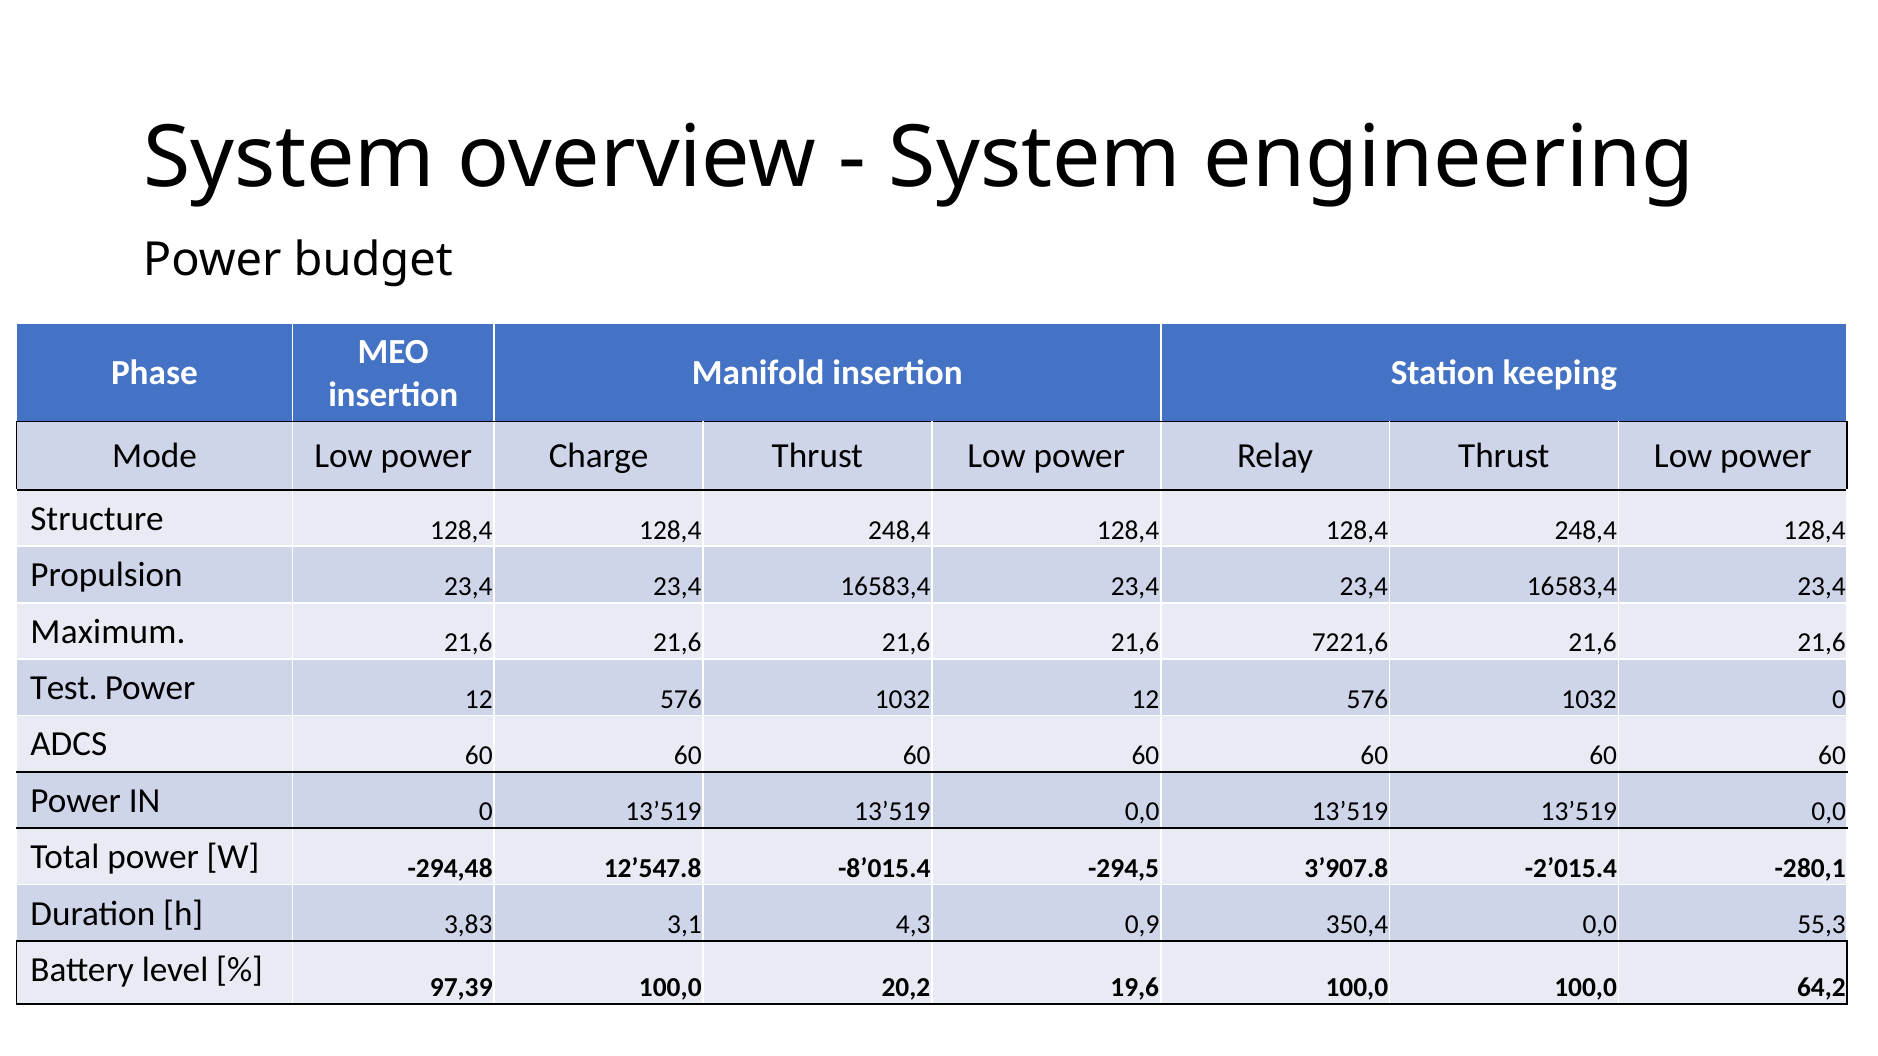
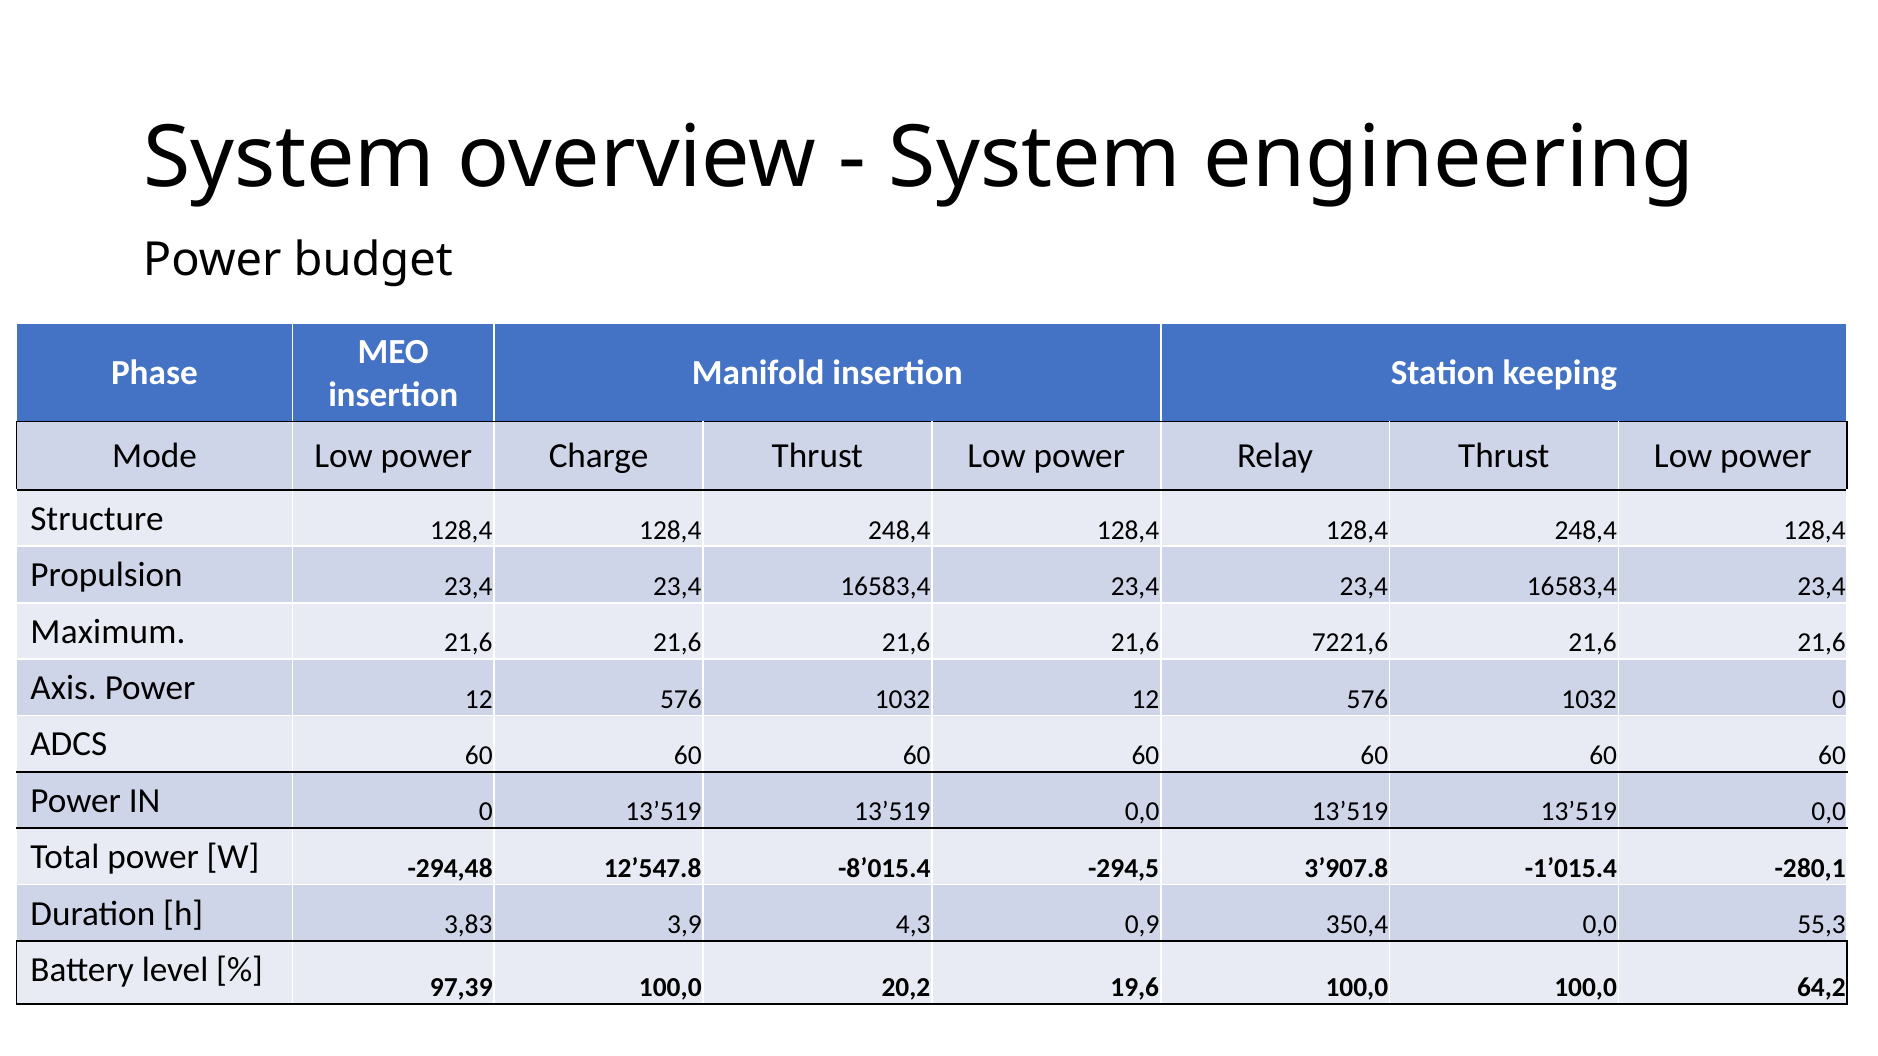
Test: Test -> Axis (64, 688)
-2’015.4: -2’015.4 -> -1’015.4 (1571, 869)
3,1: 3,1 -> 3,9 (684, 925)
